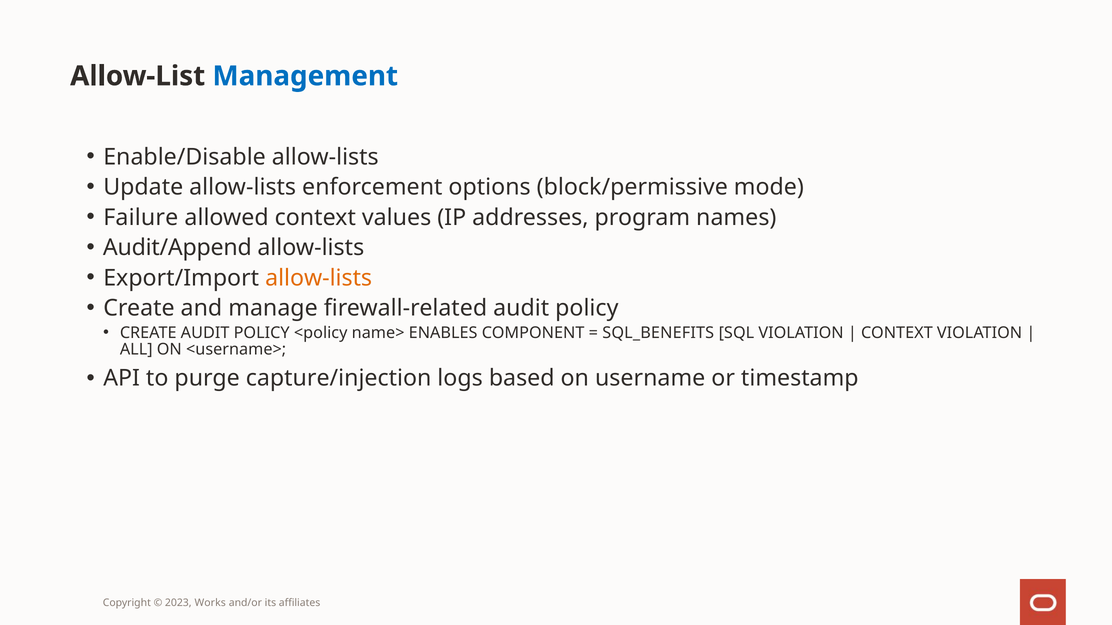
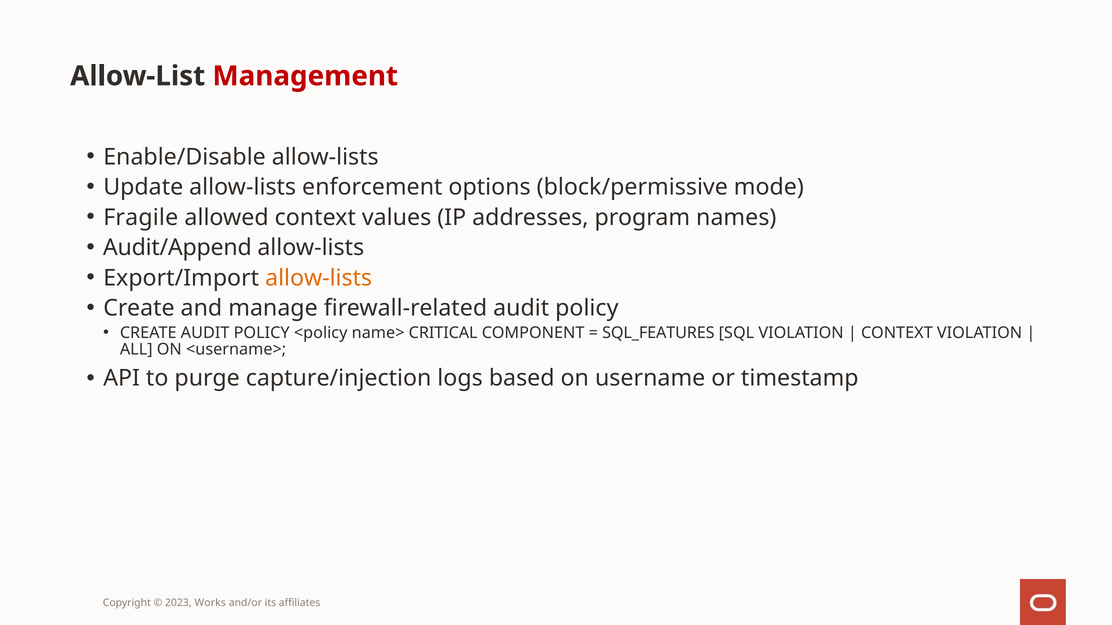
Management colour: blue -> red (305, 76)
Failure: Failure -> Fragile (141, 218)
ENABLES: ENABLES -> CRITICAL (443, 333)
SQL_BENEFITS: SQL_BENEFITS -> SQL_FEATURES (658, 333)
